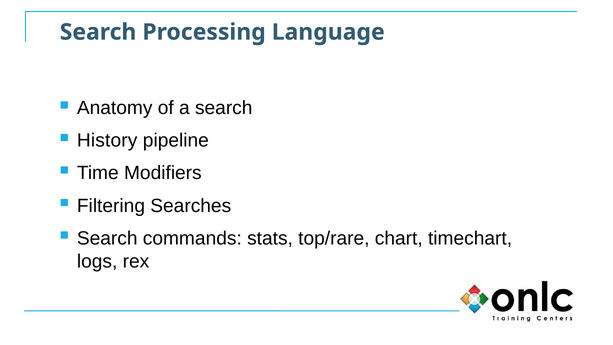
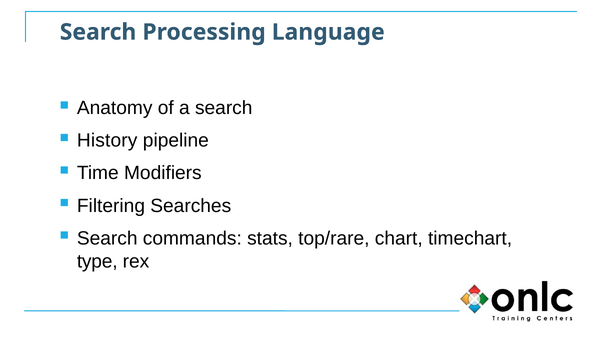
logs: logs -> type (97, 261)
